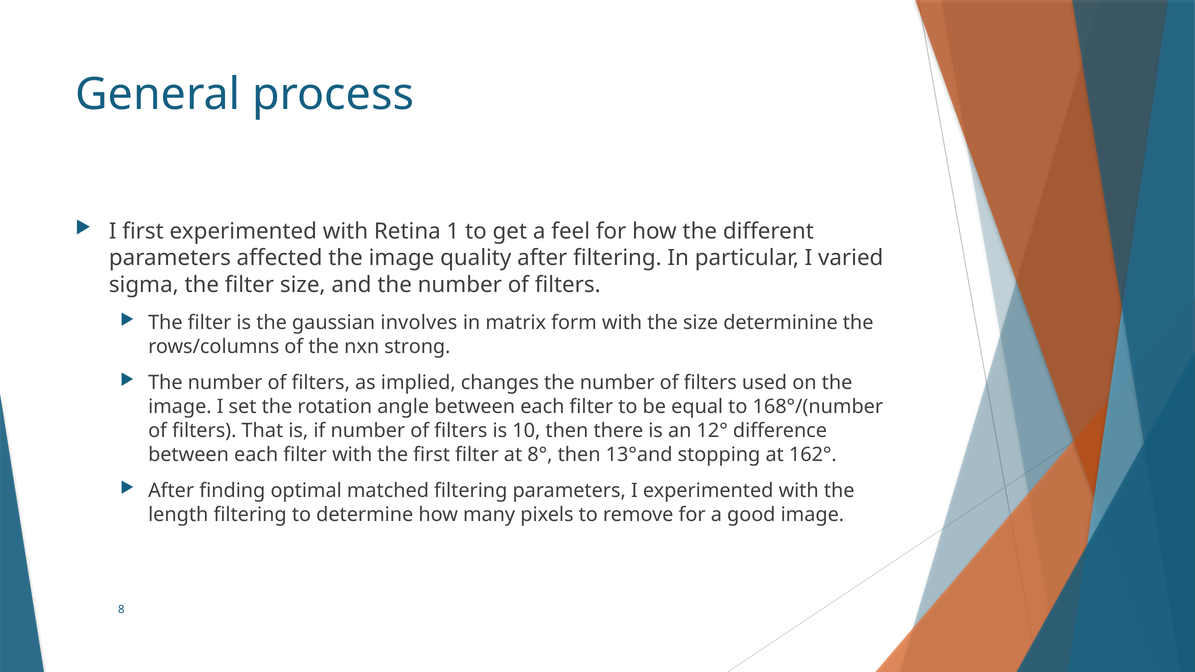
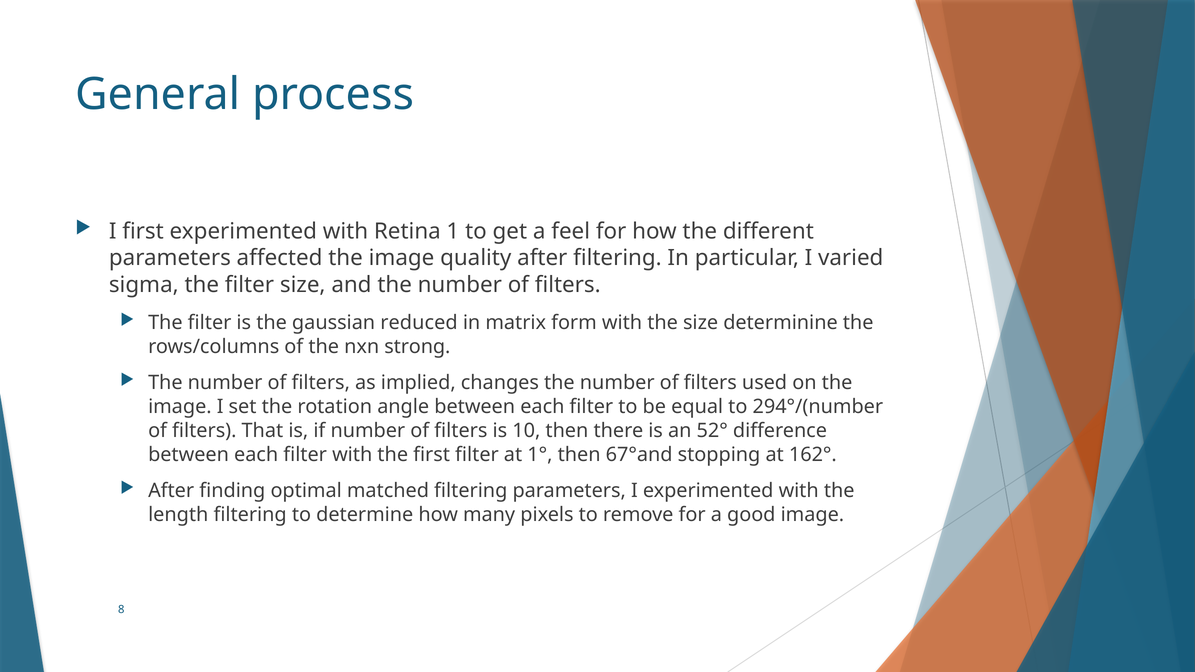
involves: involves -> reduced (419, 323)
168°/(number: 168°/(number -> 294°/(number (818, 407)
12°: 12° -> 52° (712, 431)
8°: 8° -> 1° (540, 455)
13°and: 13°and -> 67°and (639, 455)
